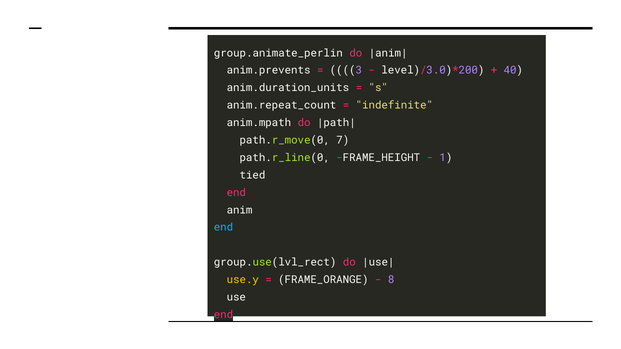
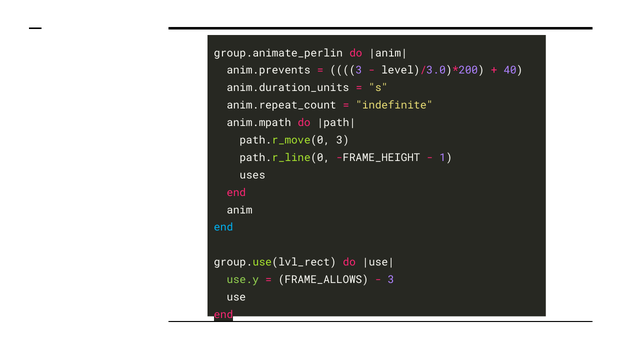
path.r_move(0 7: 7 -> 3 (343, 140)
tied: tied -> uses (252, 175)
use.y colour: yellow -> light green (243, 280)
FRAME_ORANGE: FRAME_ORANGE -> FRAME_ALLOWS (323, 280)
8: 8 -> 3 (391, 280)
